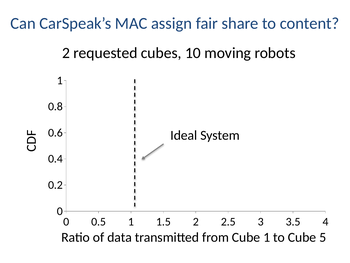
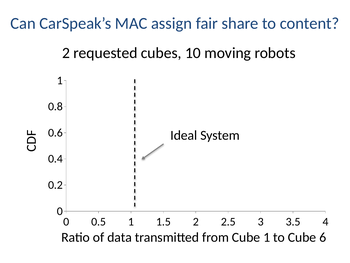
5: 5 -> 6 (323, 237)
